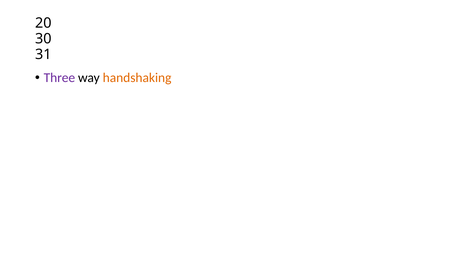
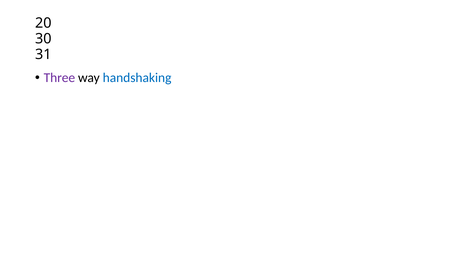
handshaking colour: orange -> blue (137, 78)
